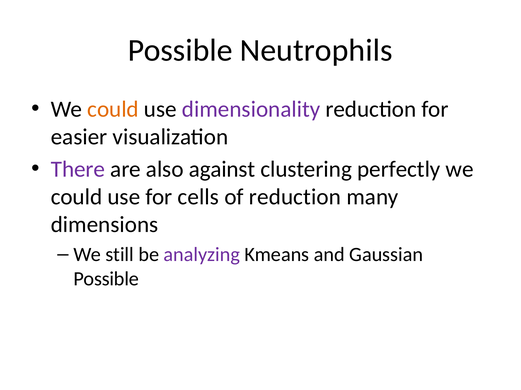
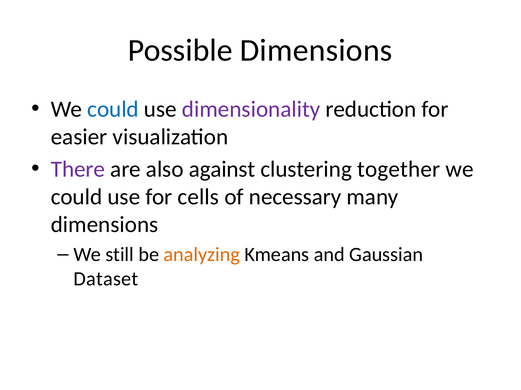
Possible Neutrophils: Neutrophils -> Dimensions (316, 50)
could colour: orange -> blue (113, 109)
perfectly: perfectly -> together (399, 170)
of reduction: reduction -> necessary (295, 197)
analyzing colour: purple -> orange (202, 255)
Possible: Possible -> Dataset (106, 279)
